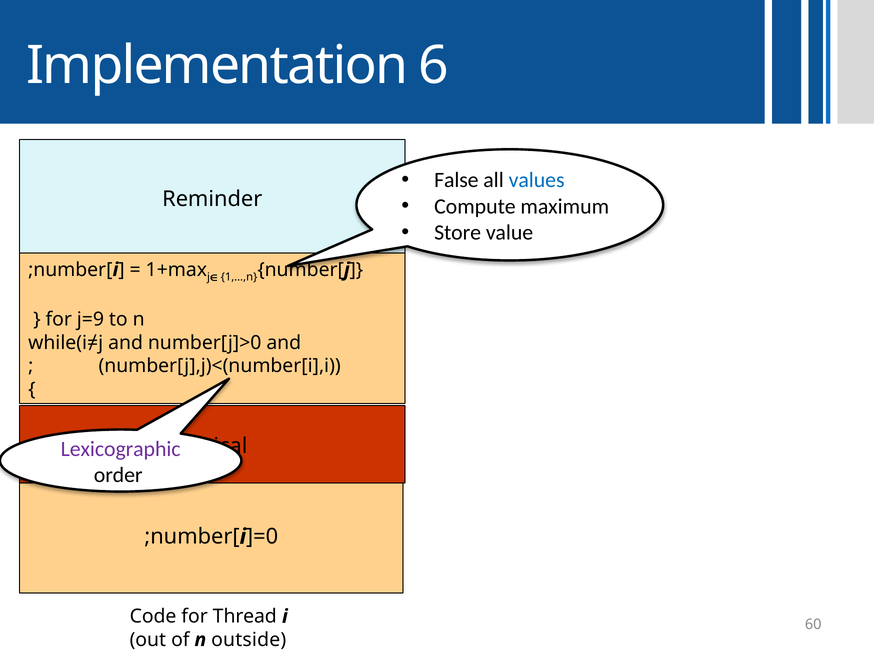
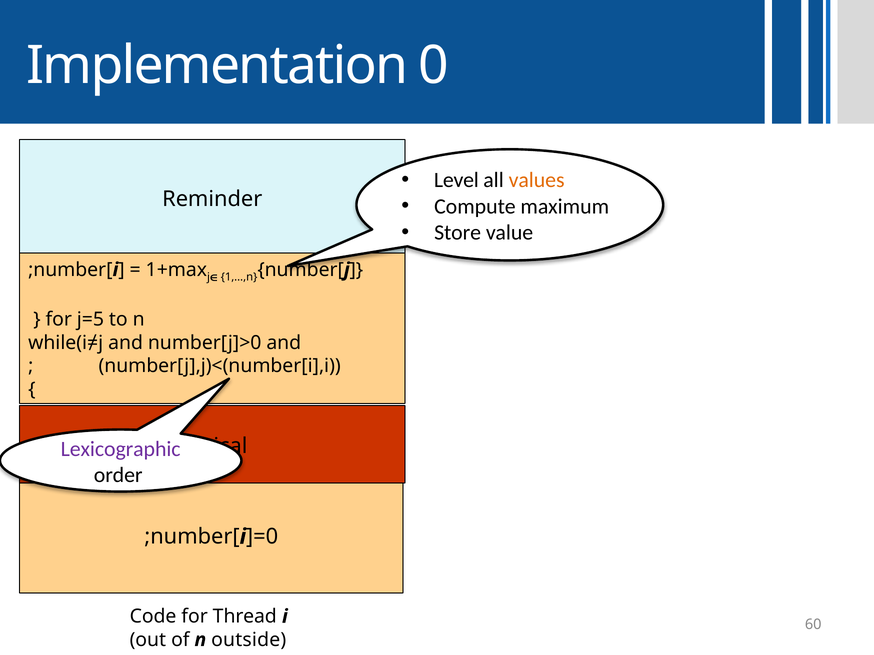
6: 6 -> 0 (434, 66)
False: False -> Level (456, 180)
values colour: blue -> orange (537, 180)
j=9: j=9 -> j=5 (90, 320)
